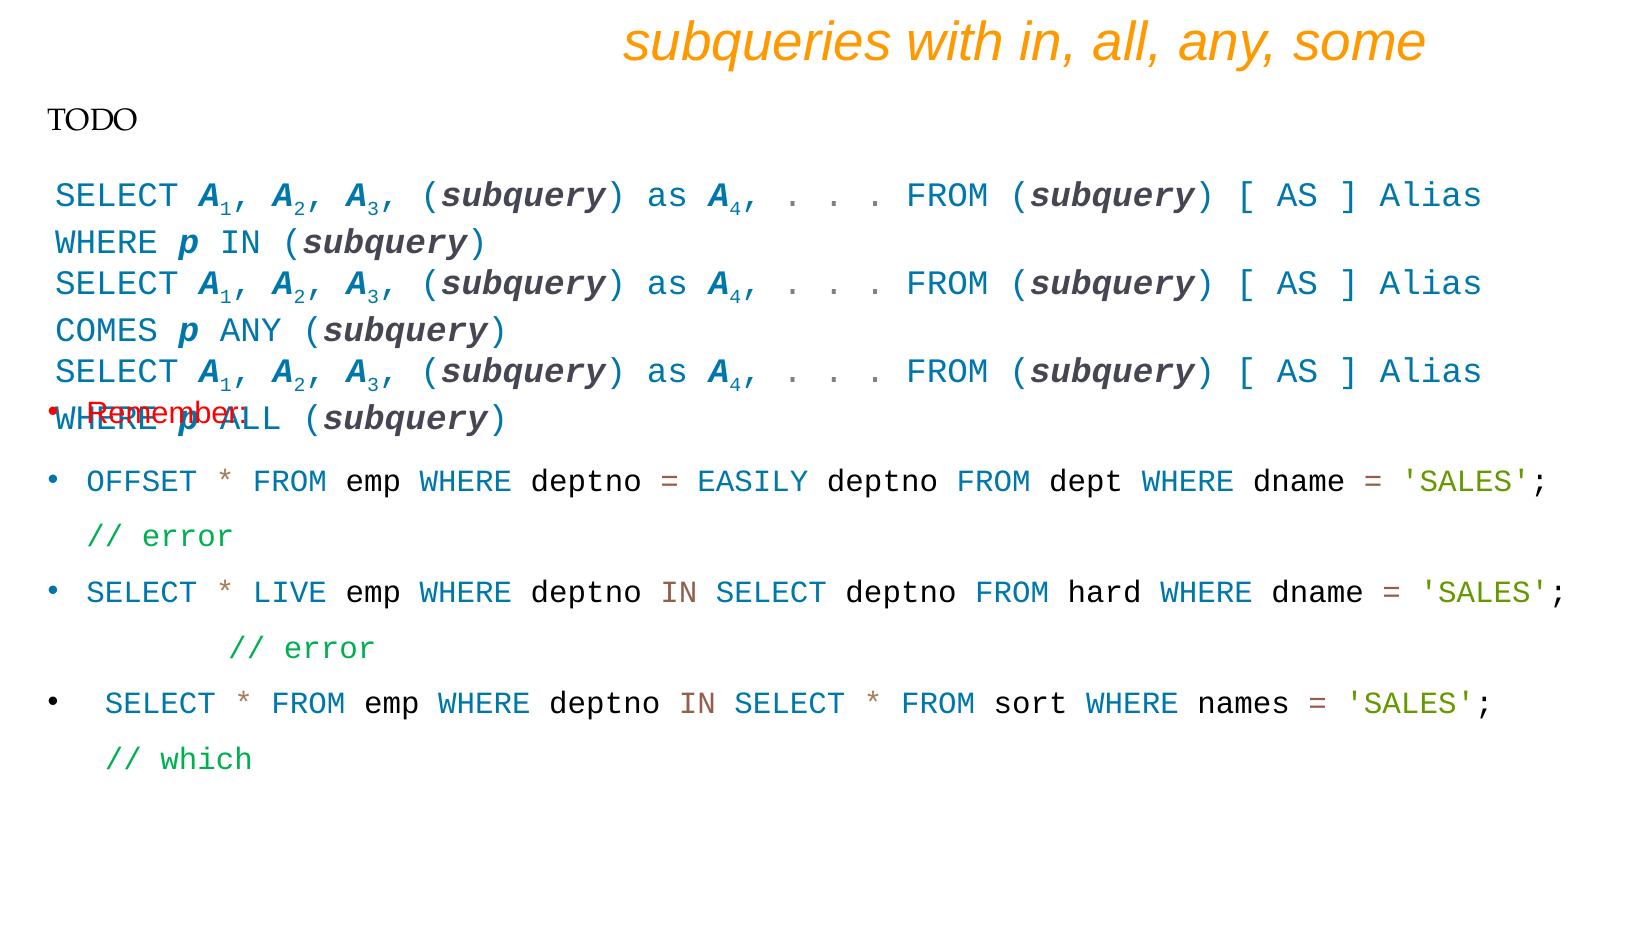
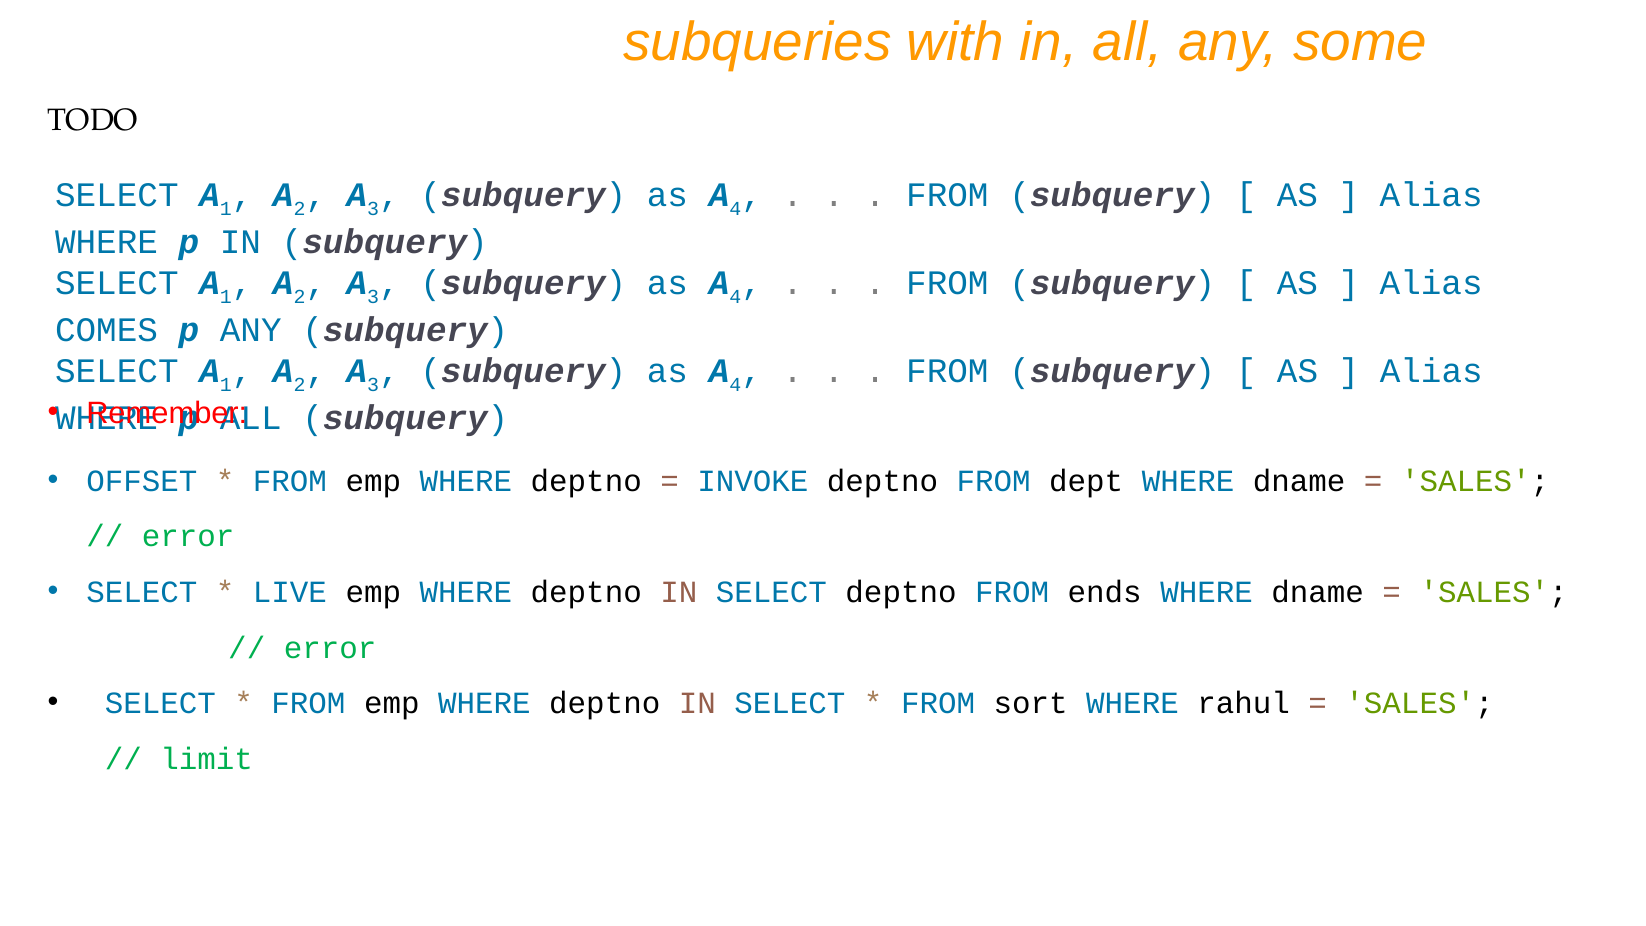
EASILY: EASILY -> INVOKE (753, 481)
hard: hard -> ends (1105, 592)
names: names -> rahul (1244, 703)
which: which -> limit (207, 759)
